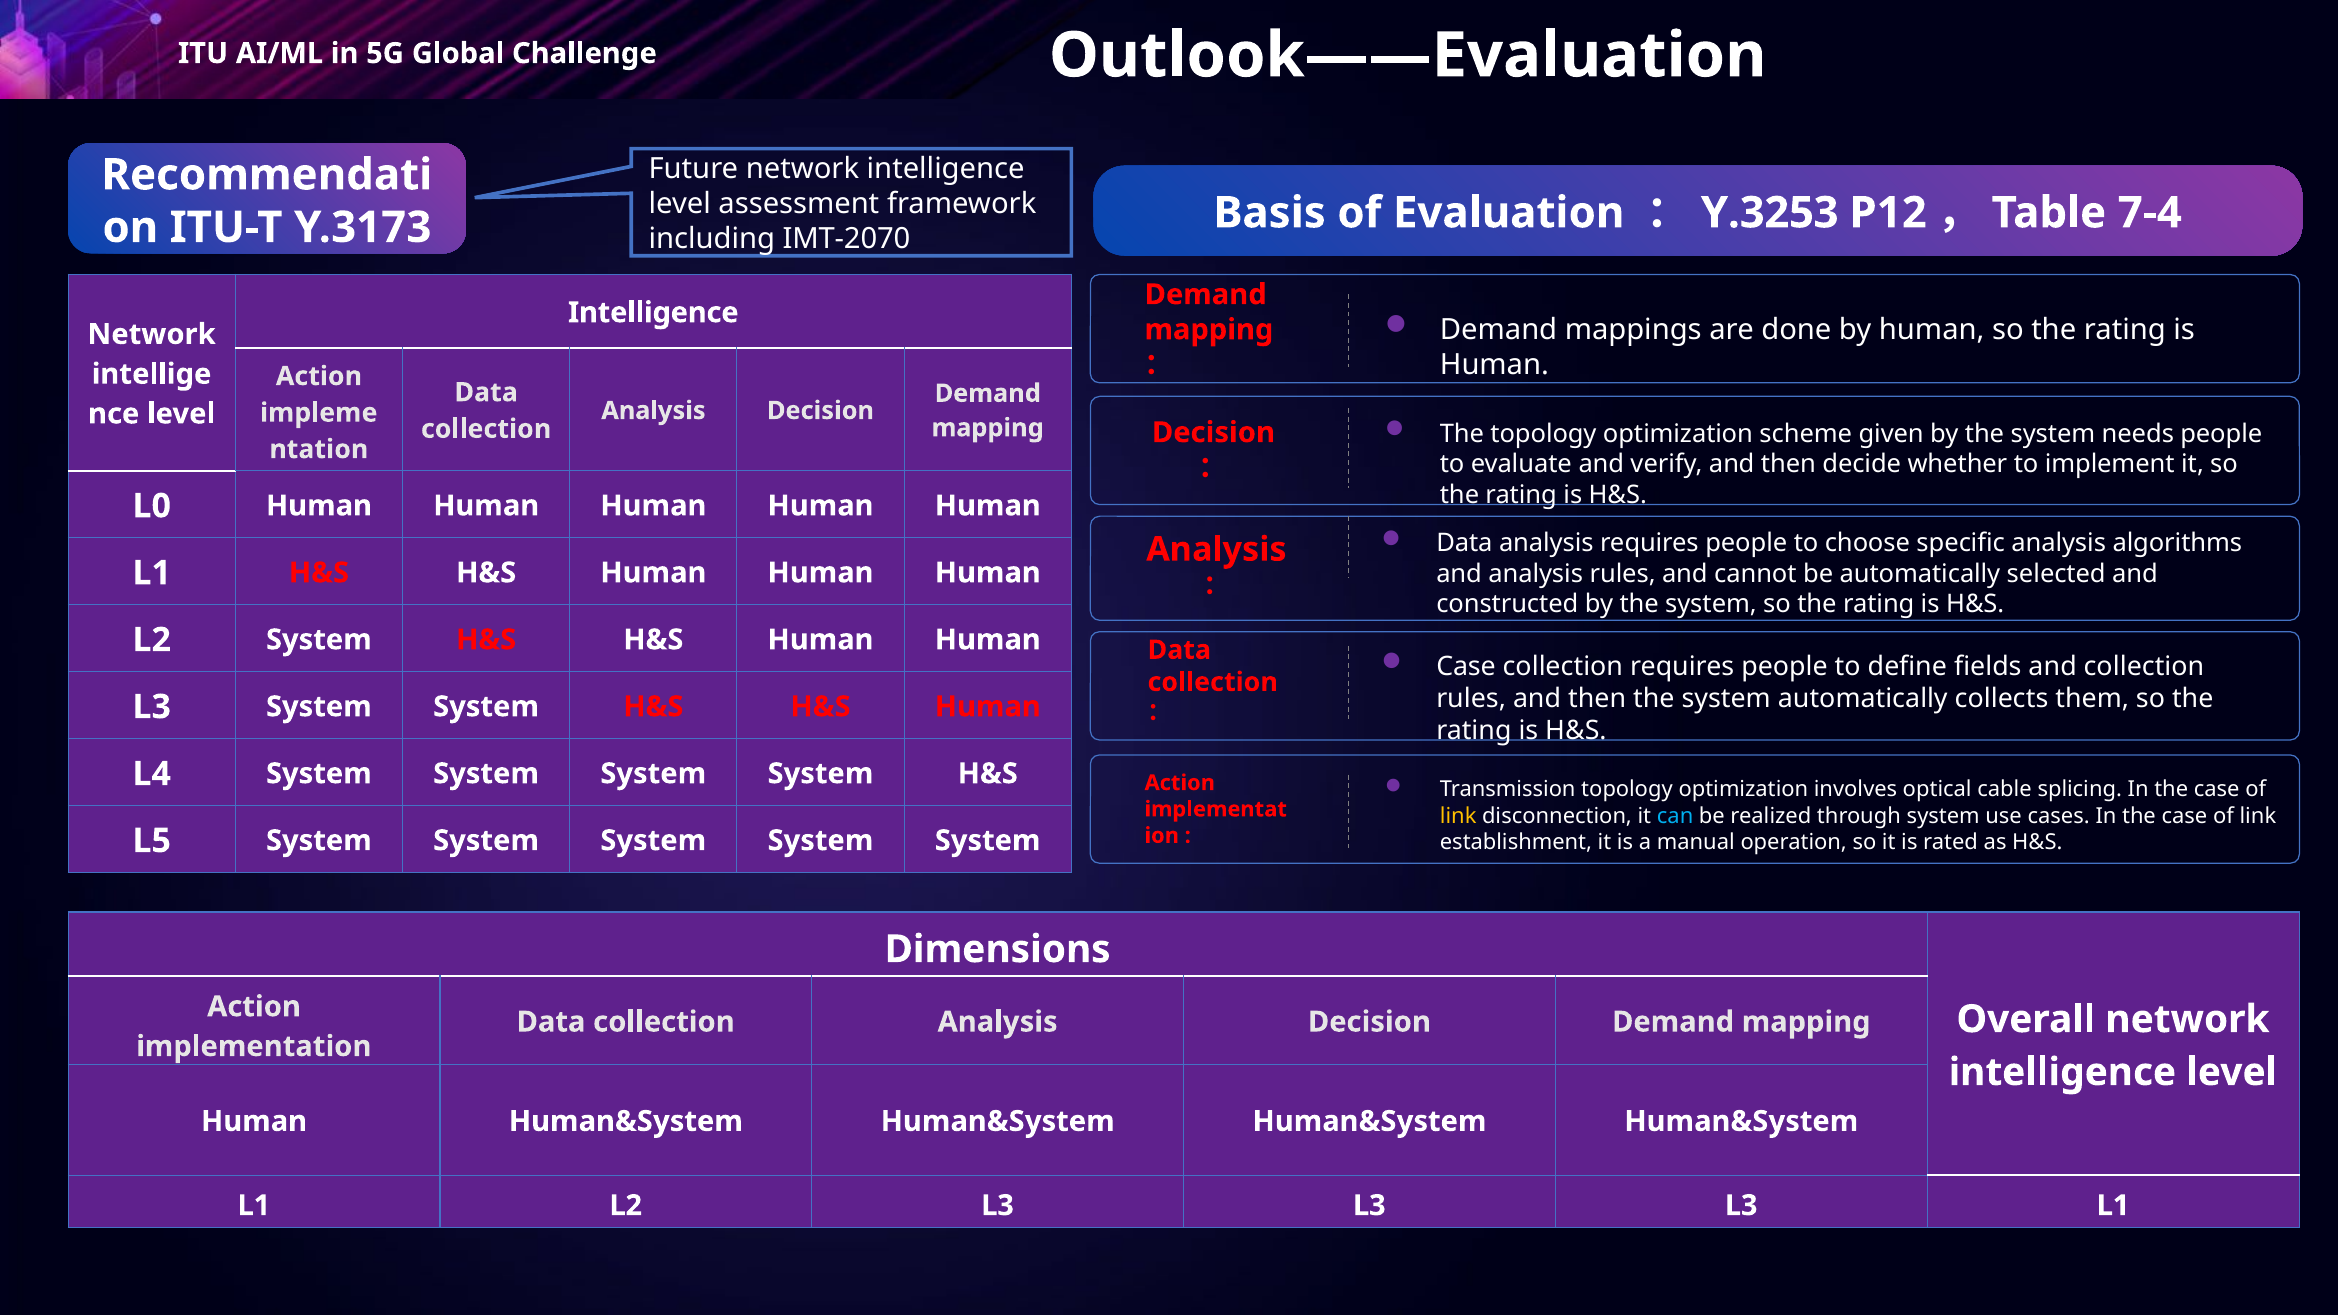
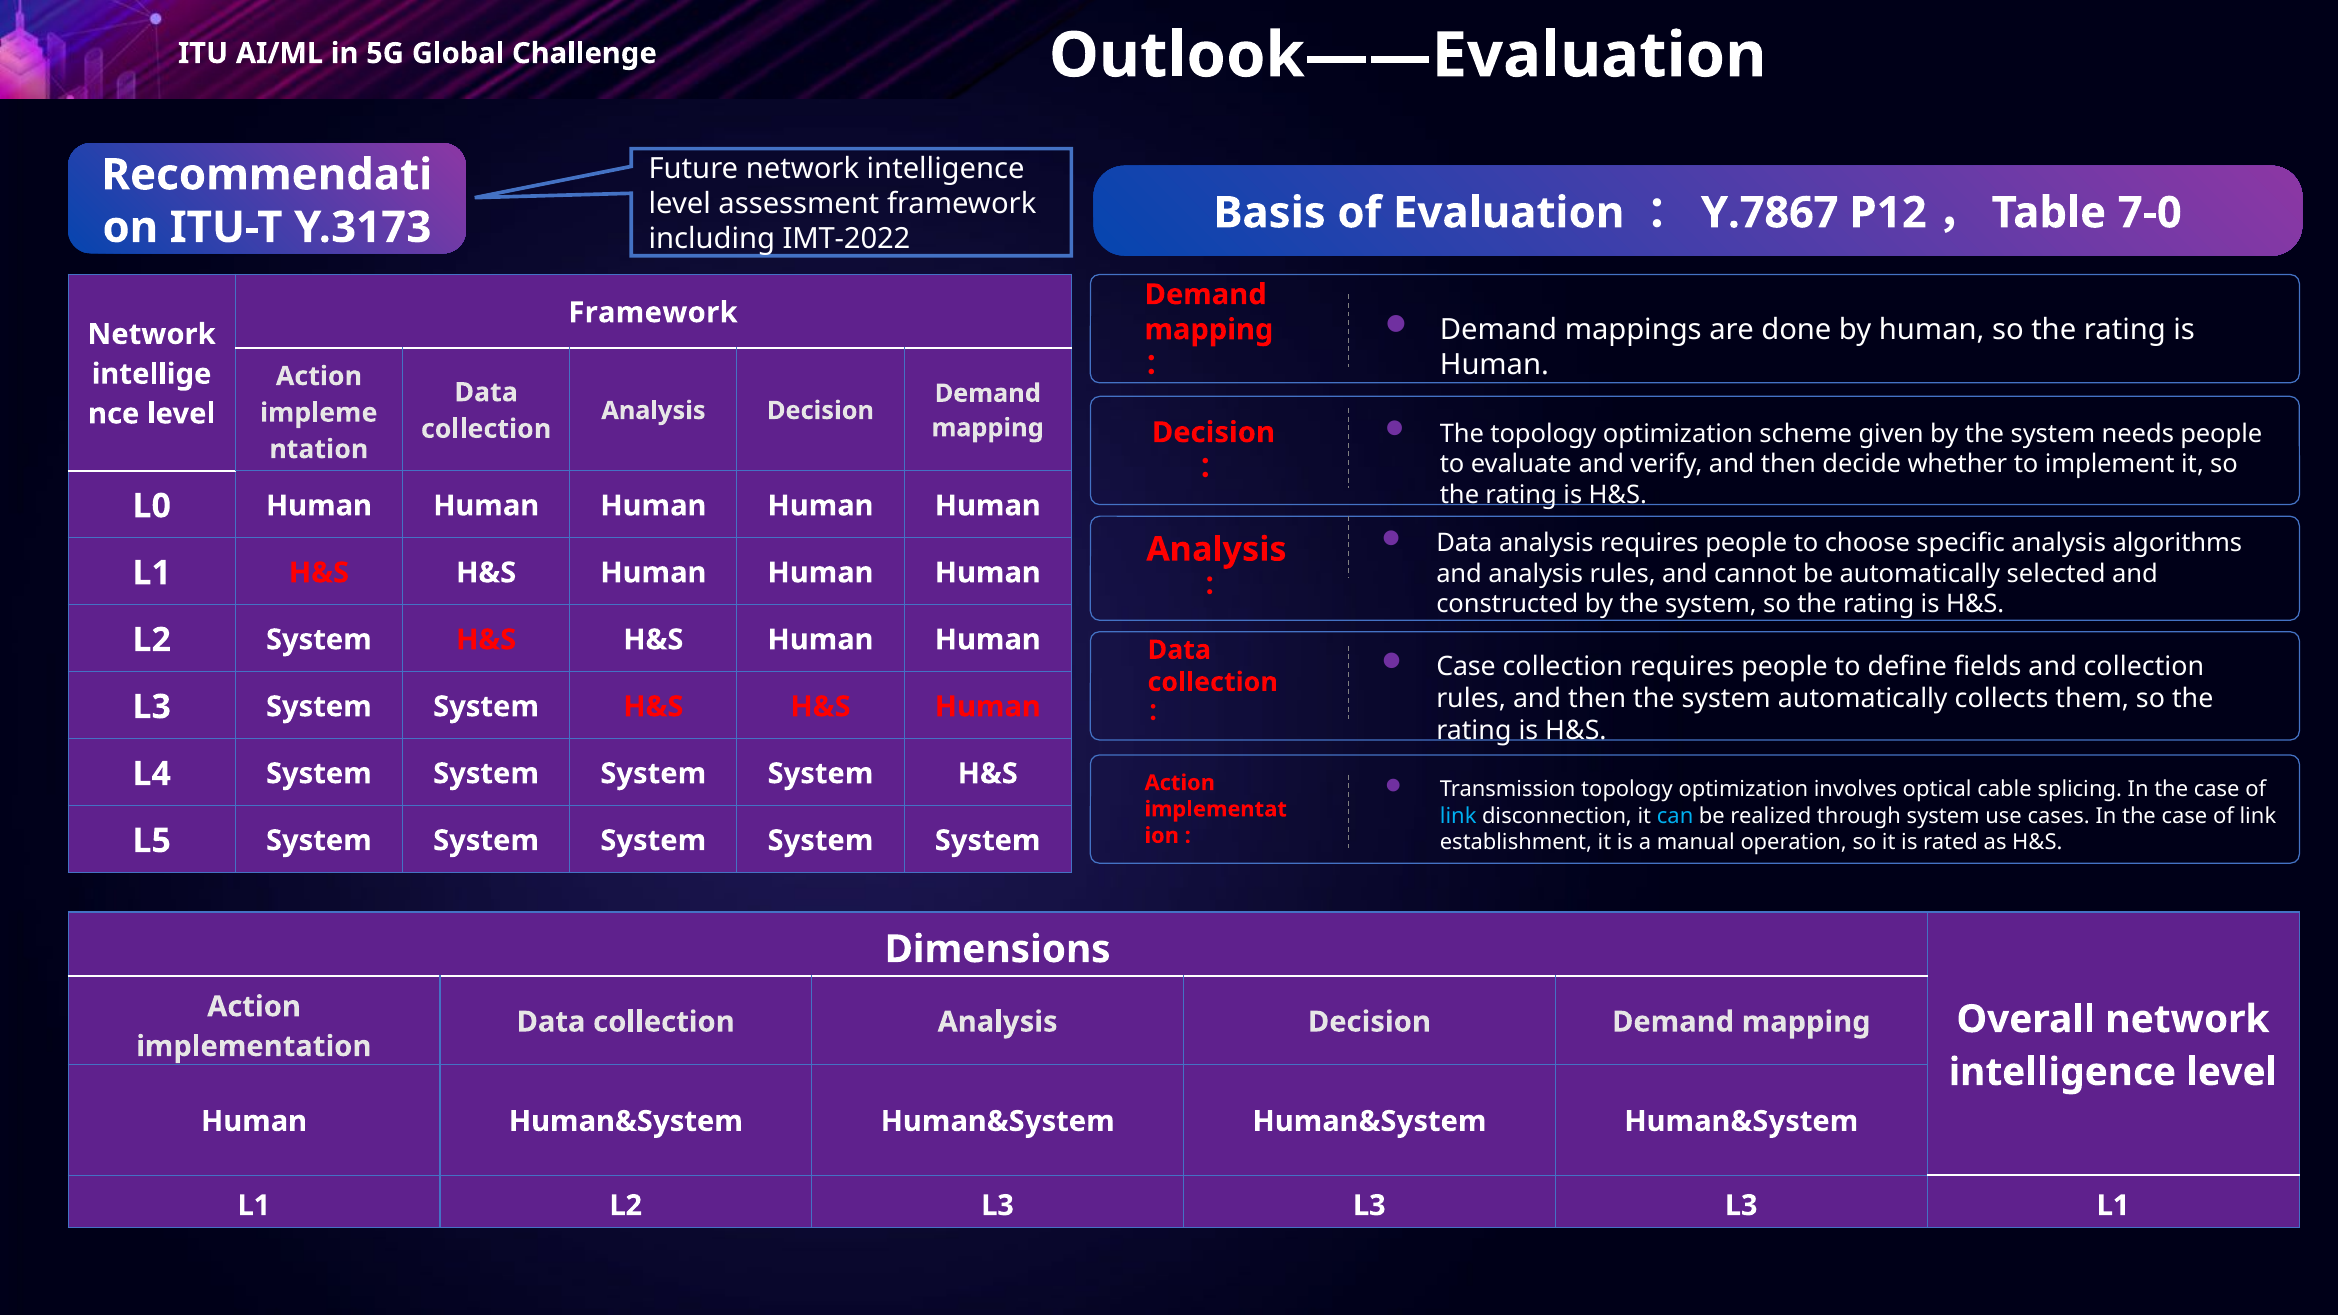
Y.3253: Y.3253 -> Y.7867 (1770, 213)
7-4: 7-4 -> 7-0 (2150, 213)
IMT-2070: IMT-2070 -> IMT-2022 (846, 239)
Intelligence: Intelligence -> Framework (653, 313)
link colour: yellow -> light blue (1458, 816)
